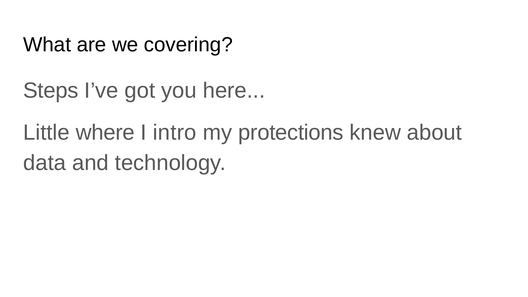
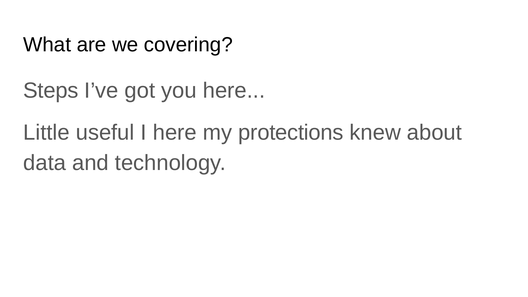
where: where -> useful (105, 133)
I intro: intro -> here (175, 133)
